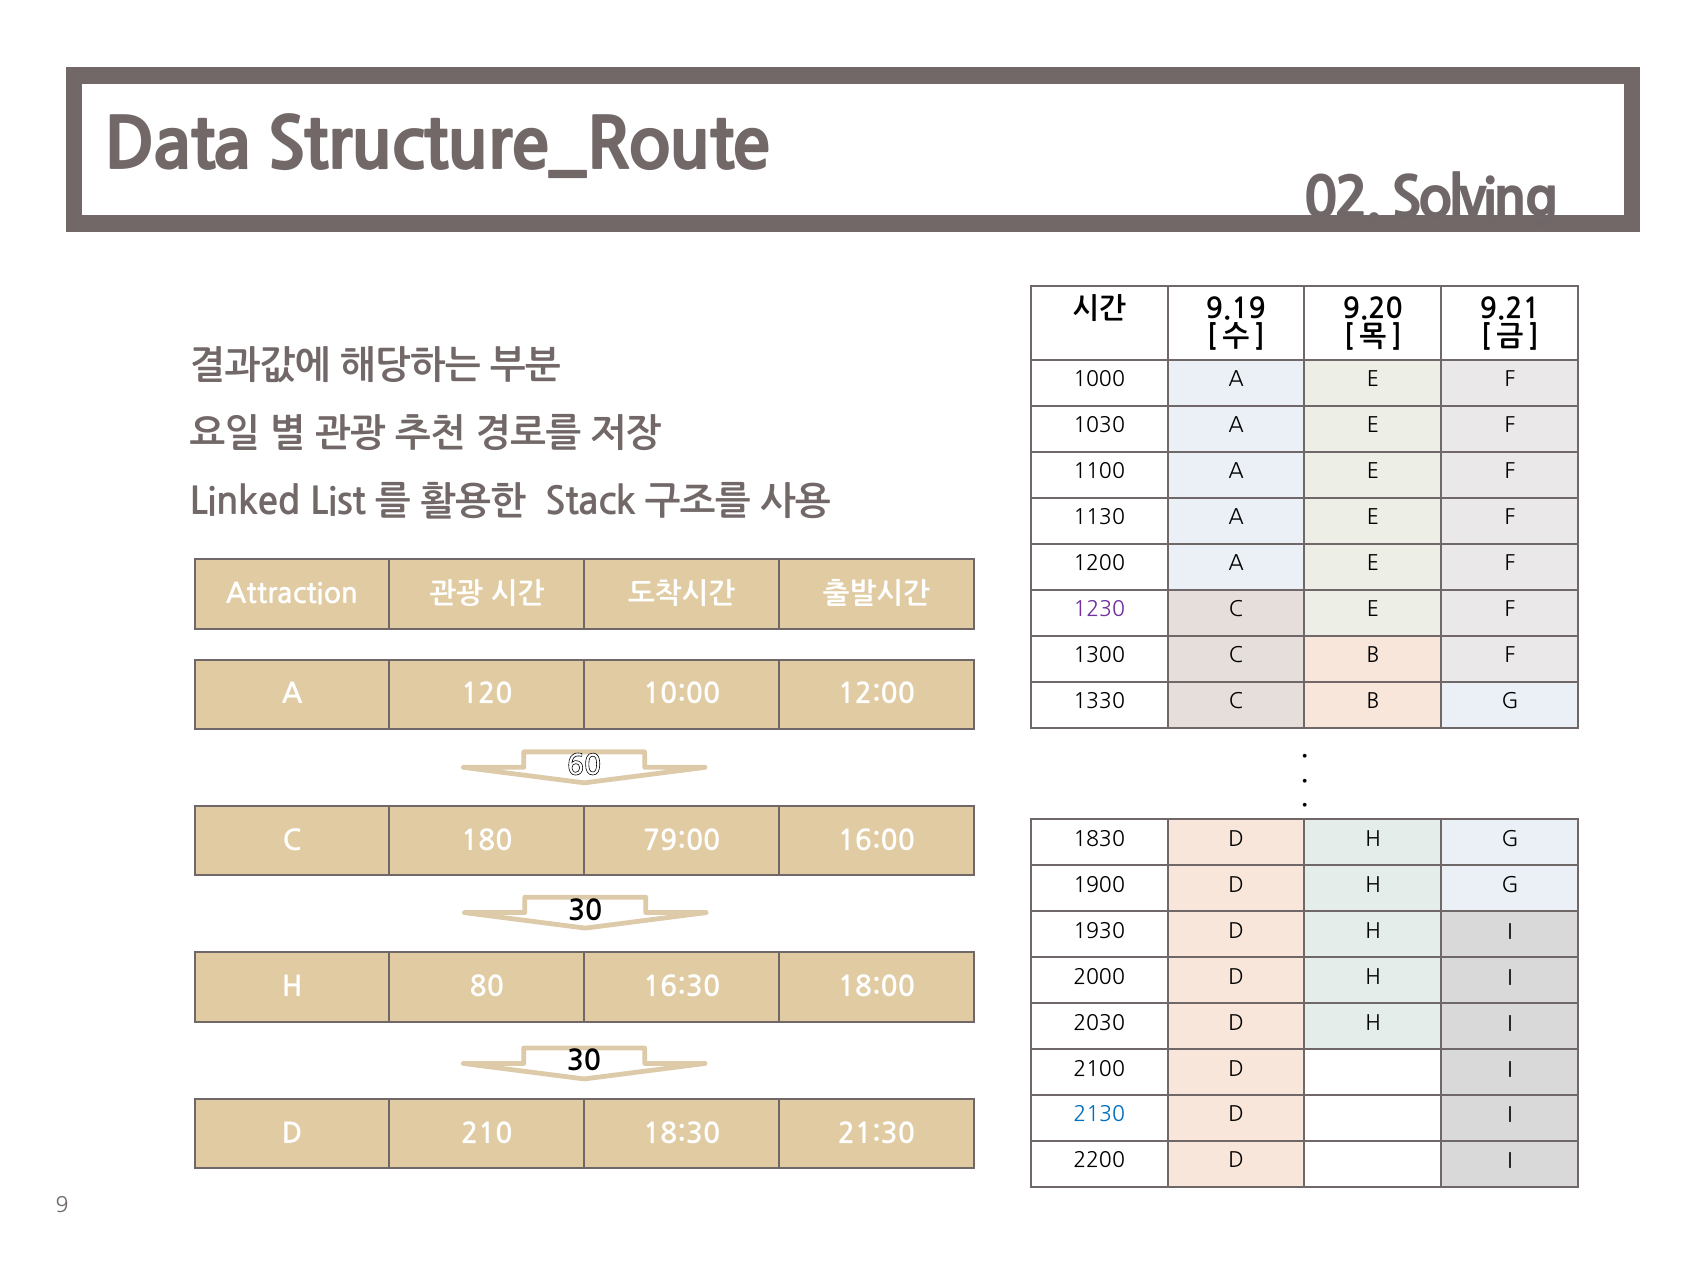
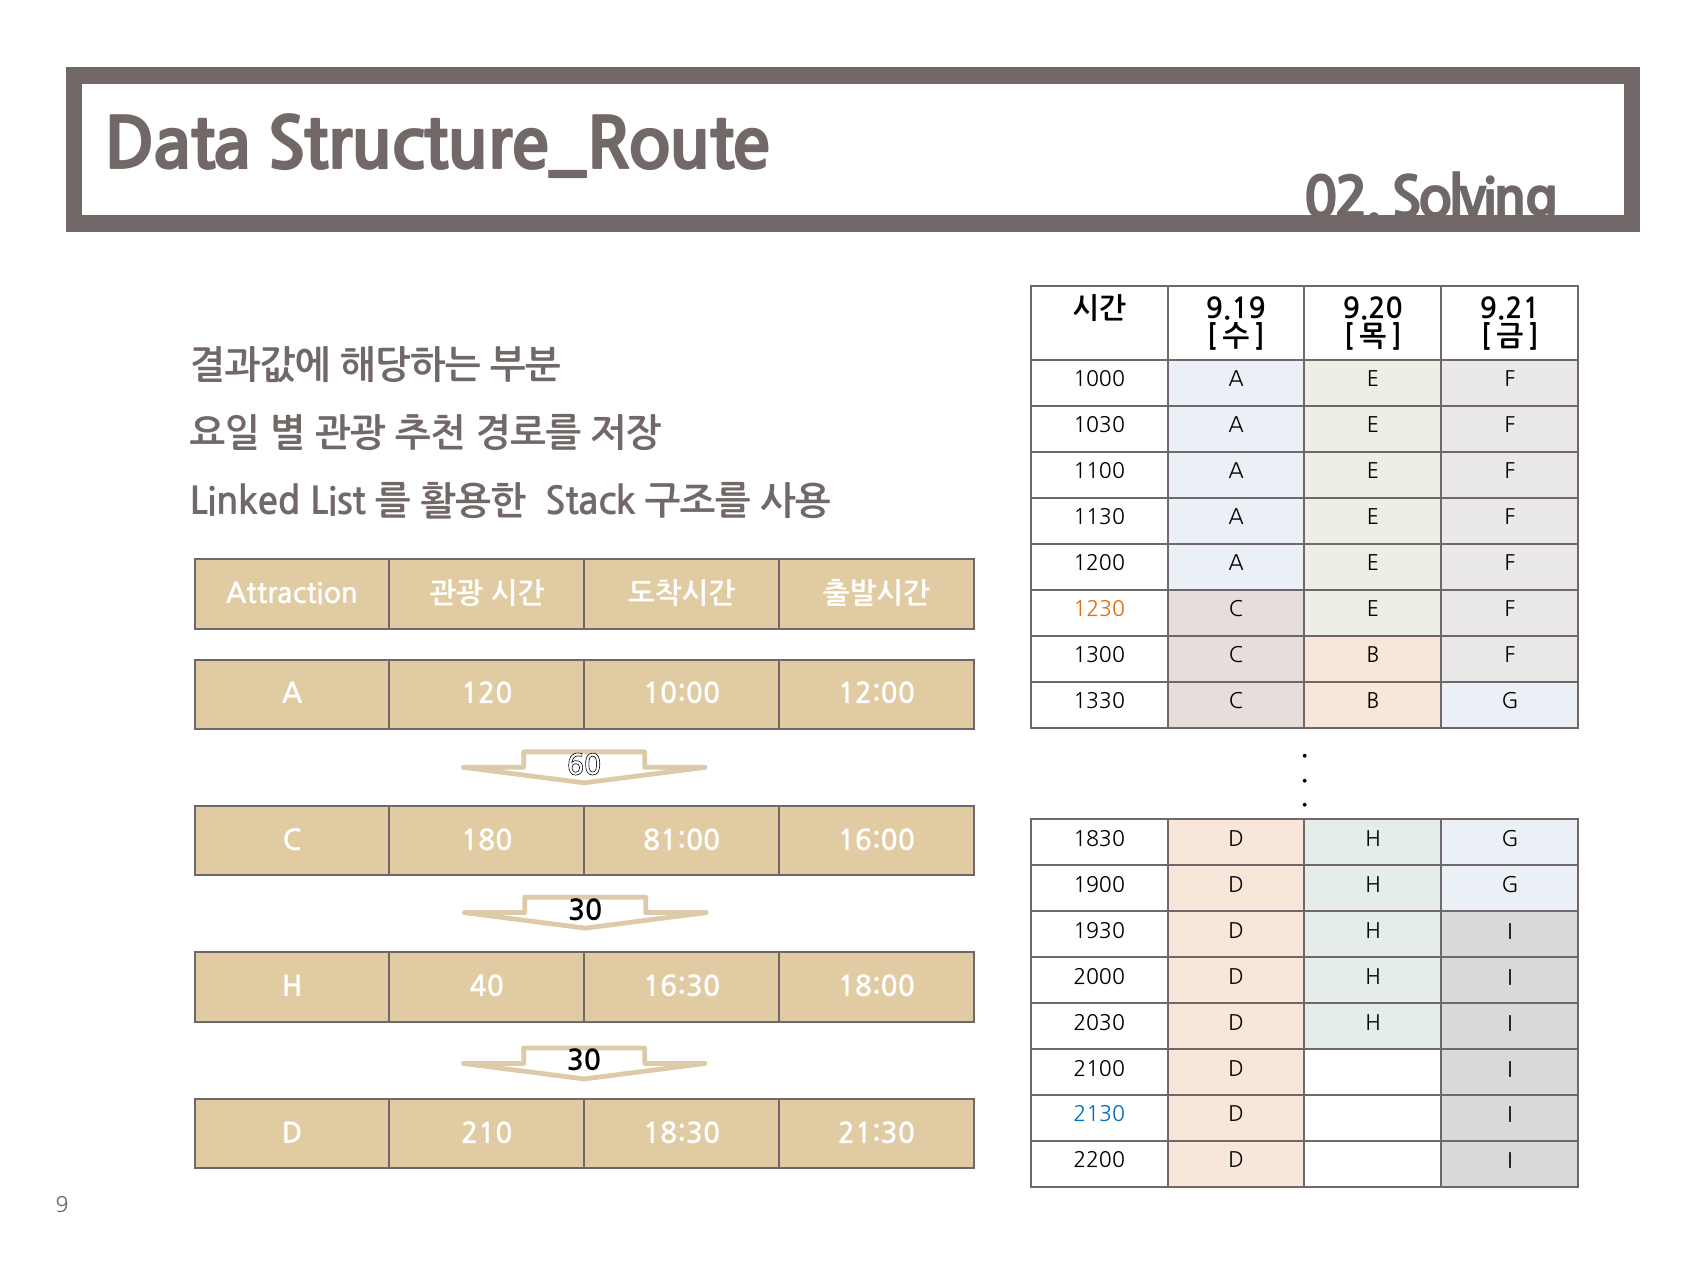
1230 colour: purple -> orange (1099, 609)
79:00: 79:00 -> 81:00 (682, 841)
80: 80 -> 40 (487, 987)
